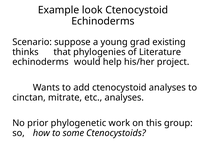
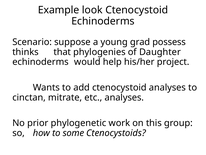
existing: existing -> possess (169, 42)
Literature: Literature -> Daughter (160, 52)
